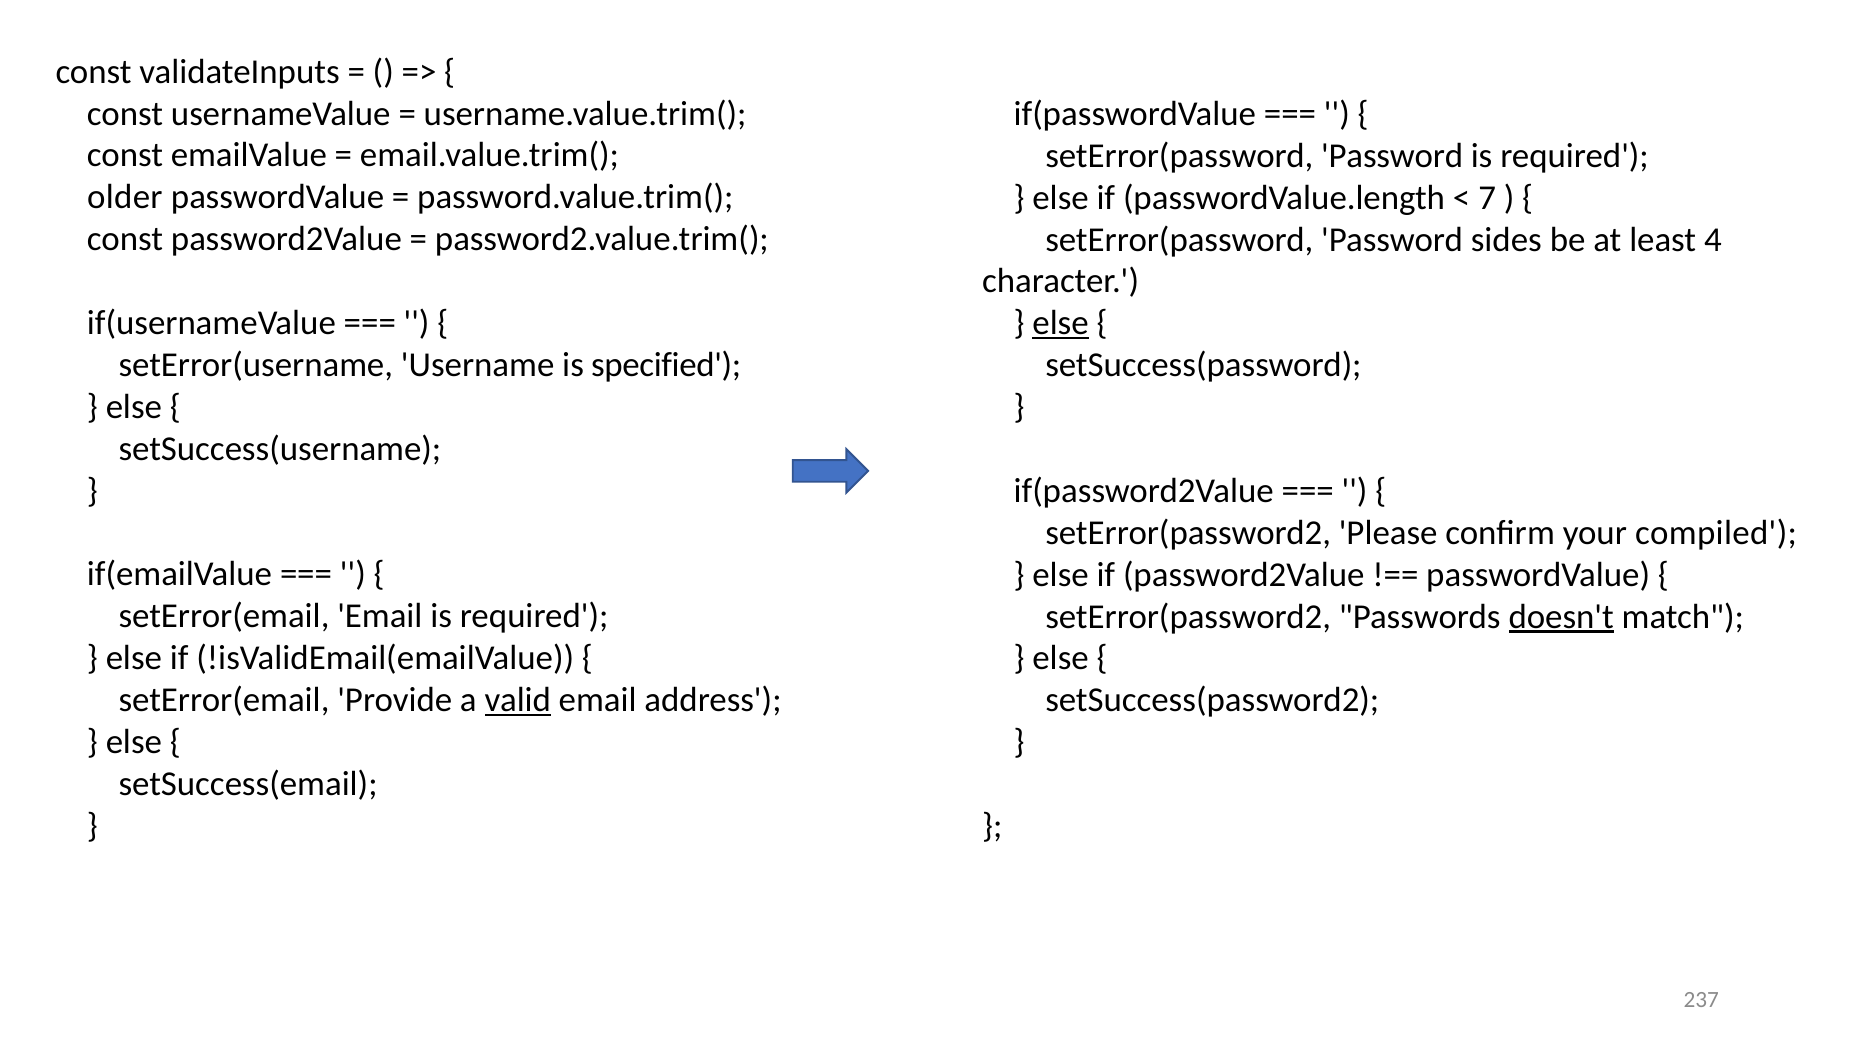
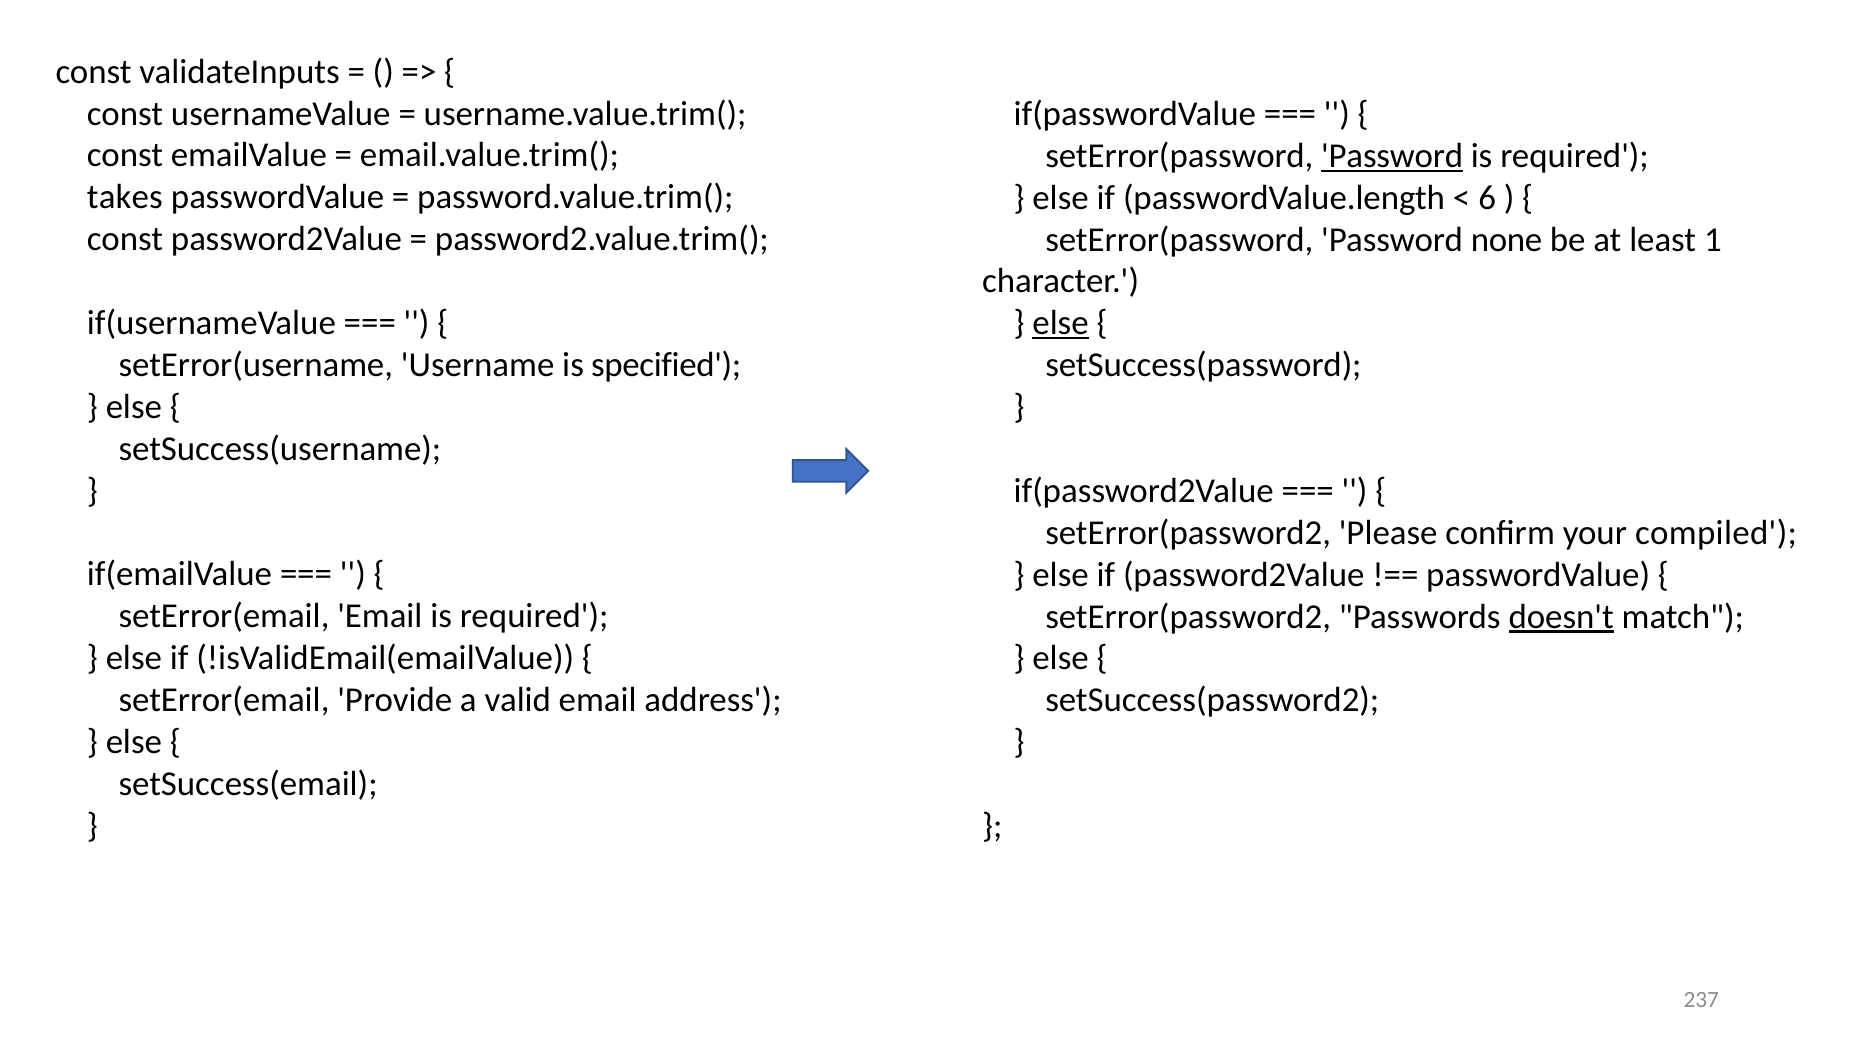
Password underline: none -> present (1392, 156)
older: older -> takes (125, 197)
7: 7 -> 6 (1487, 198)
sides: sides -> none (1506, 240)
4: 4 -> 1 (1713, 240)
valid underline: present -> none (518, 700)
